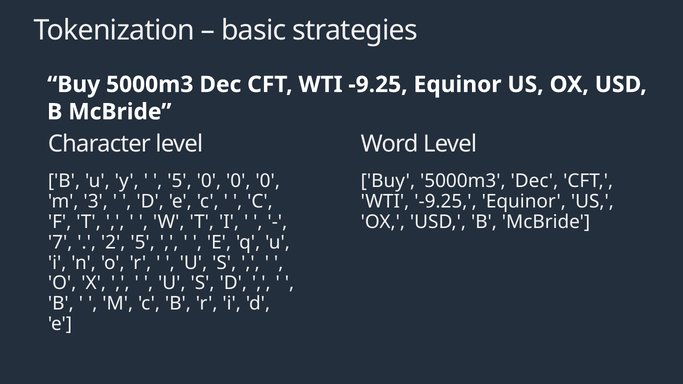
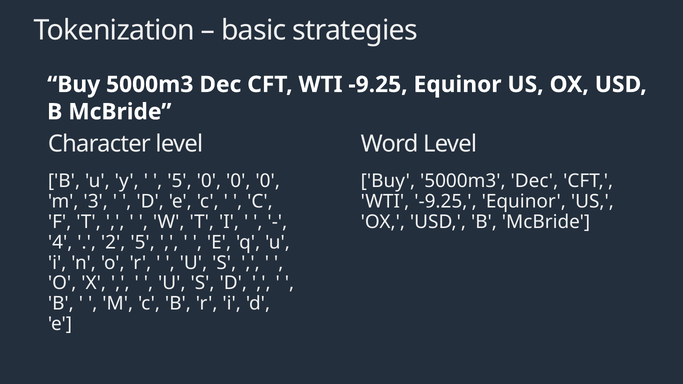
7: 7 -> 4 (60, 242)
